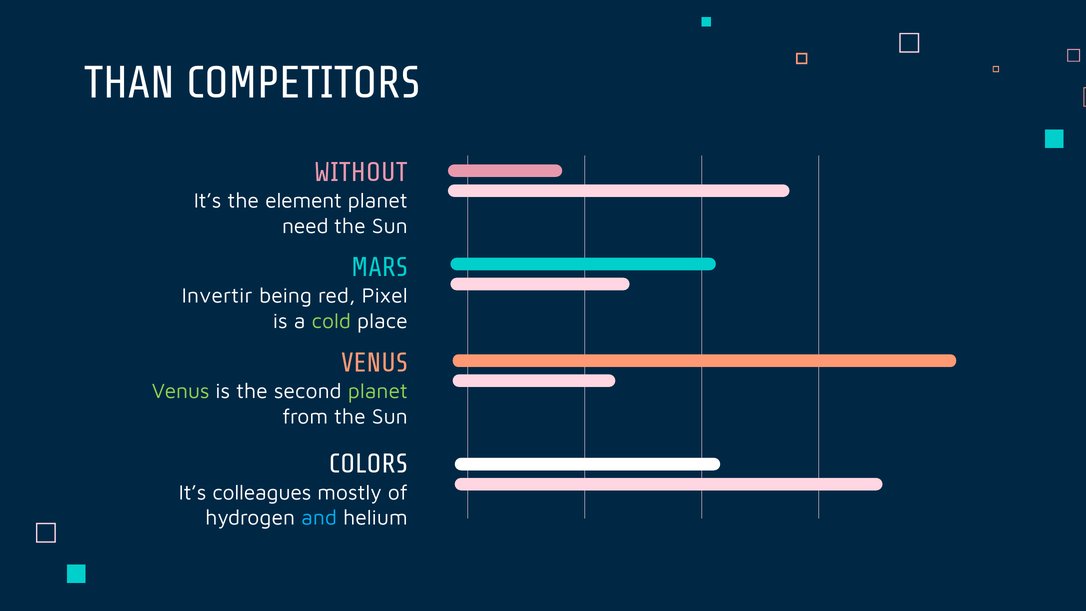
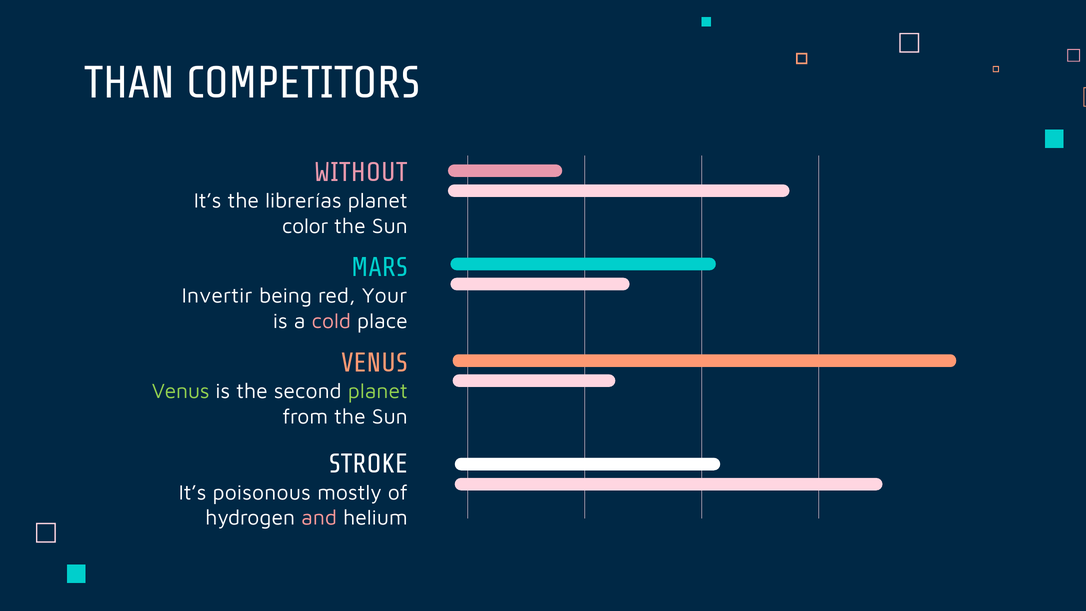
element: element -> librerías (303, 201)
need: need -> color (305, 226)
Pixel: Pixel -> Your (385, 296)
cold colour: light green -> pink (331, 321)
COLORS: COLORS -> STROKE (368, 464)
colleagues: colleagues -> poisonous (262, 493)
and colour: light blue -> pink (319, 518)
